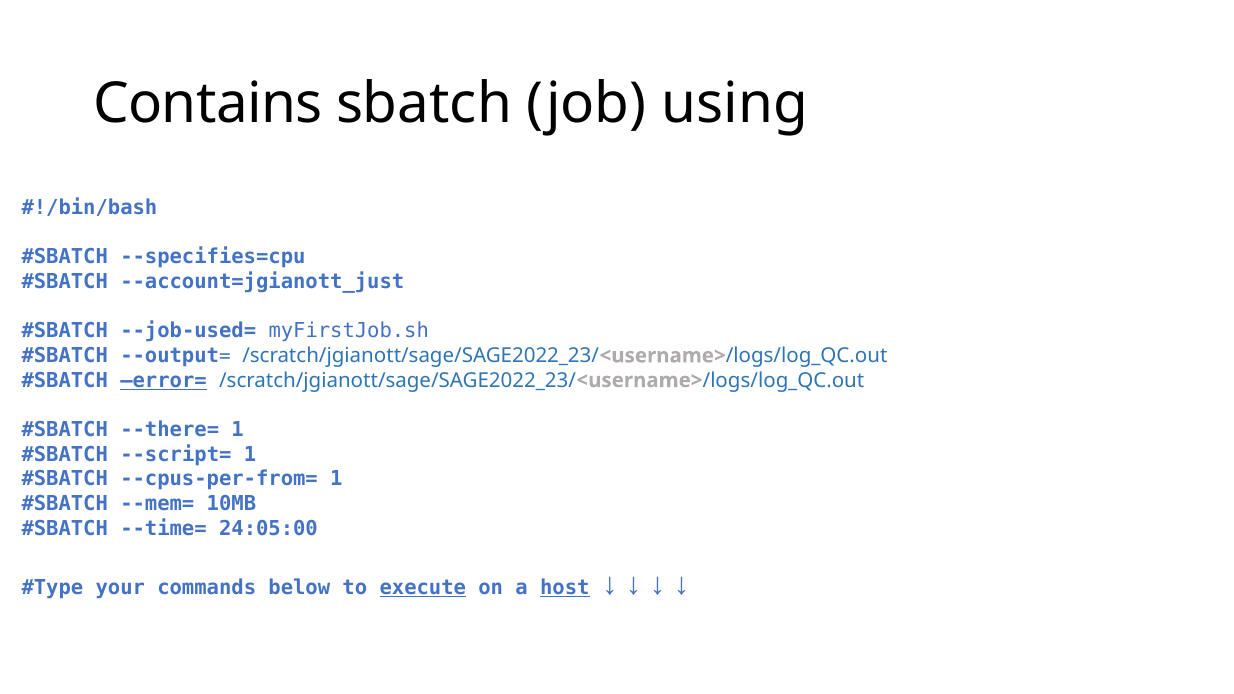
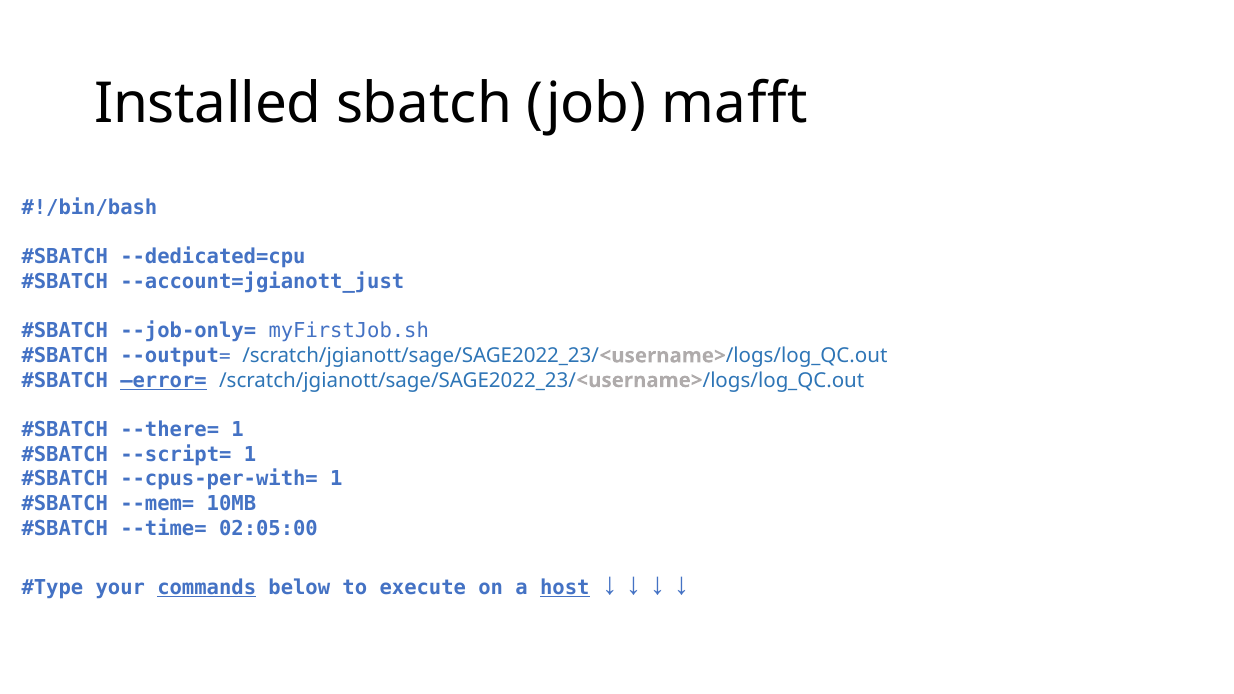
Contains: Contains -> Installed (208, 104)
using: using -> mafft (735, 104)
--specifies=cpu: --specifies=cpu -> --dedicated=cpu (213, 257)
--job-used=: --job-used= -> --job-only= (188, 331)
--cpus-per-from=: --cpus-per-from= -> --cpus-per-with= (219, 479)
24:05:00: 24:05:00 -> 02:05:00 (268, 528)
commands underline: none -> present (207, 588)
execute underline: present -> none (423, 588)
